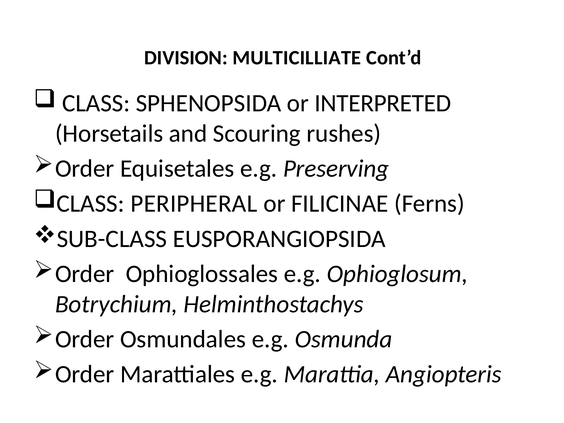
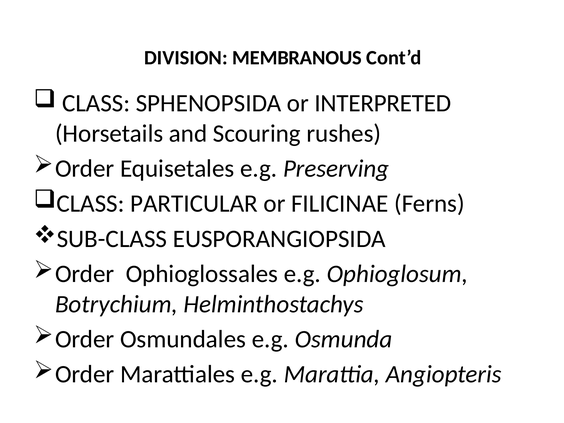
MULTICILLIATE: MULTICILLIATE -> MEMBRANOUS (297, 58)
PERIPHERAL: PERIPHERAL -> PARTICULAR (194, 204)
